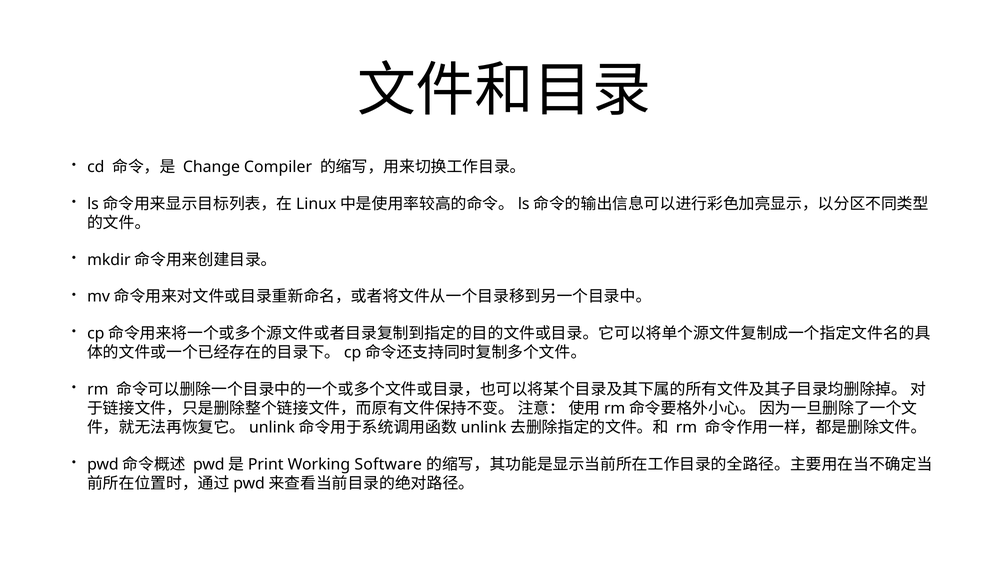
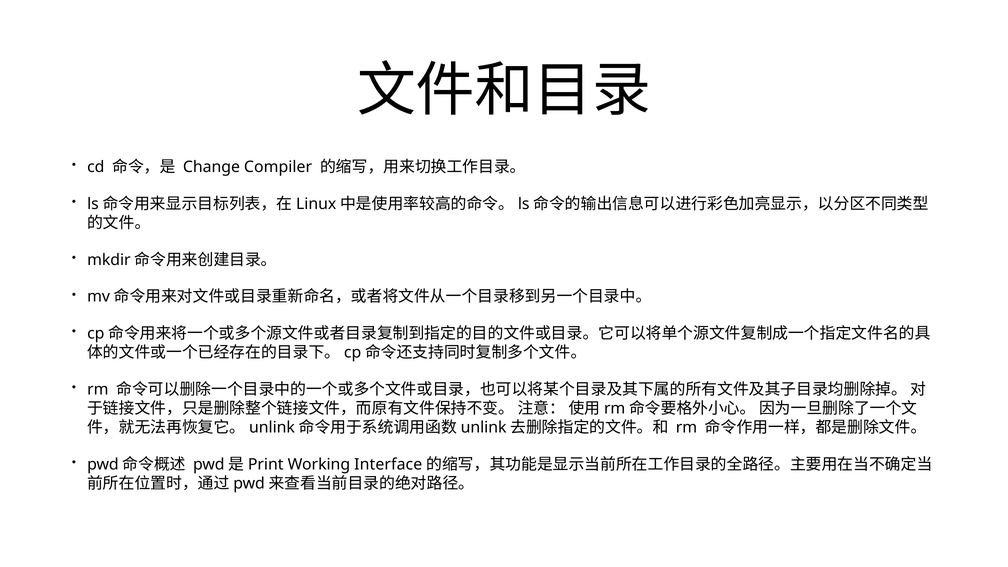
Software: Software -> Interface (388, 464)
